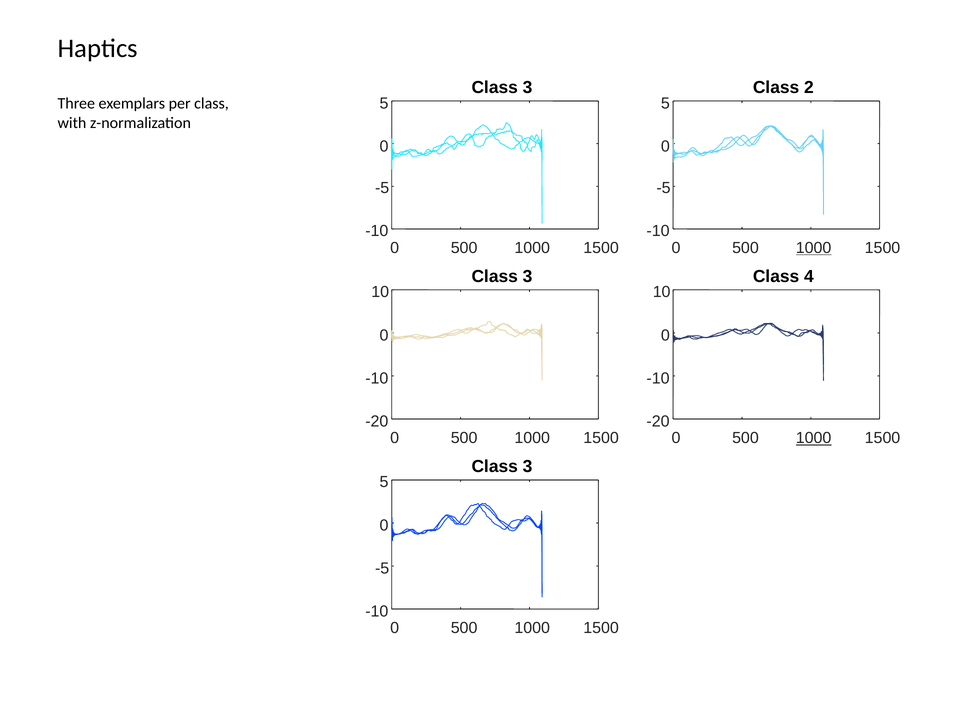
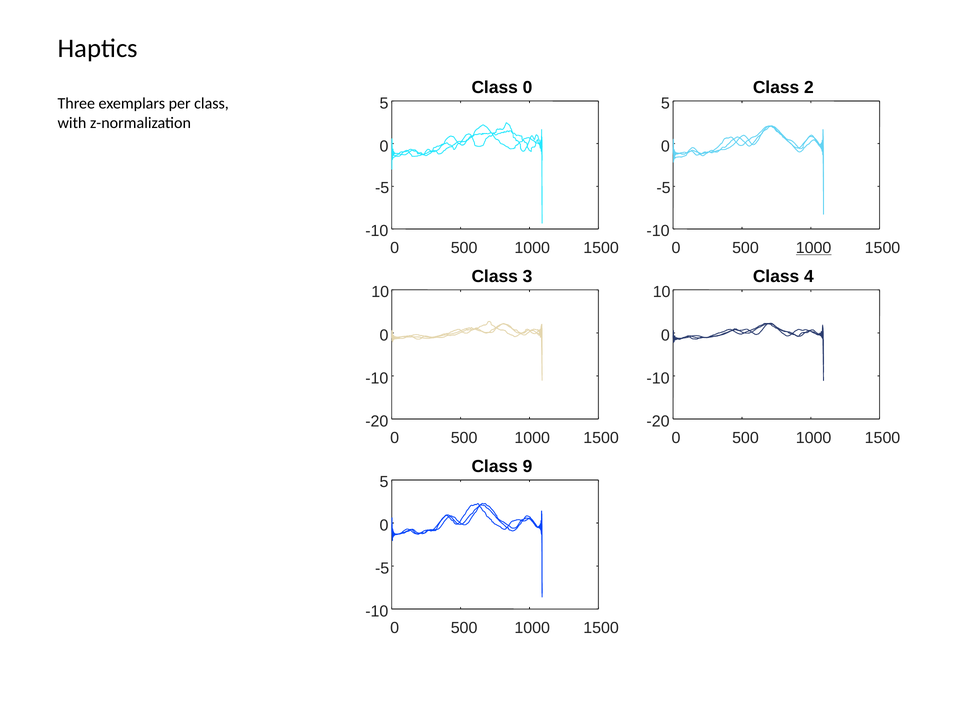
3: 3 -> 0 (528, 88)
1000 underline: present -> none (814, 438)
3: 3 -> 9 (528, 467)
